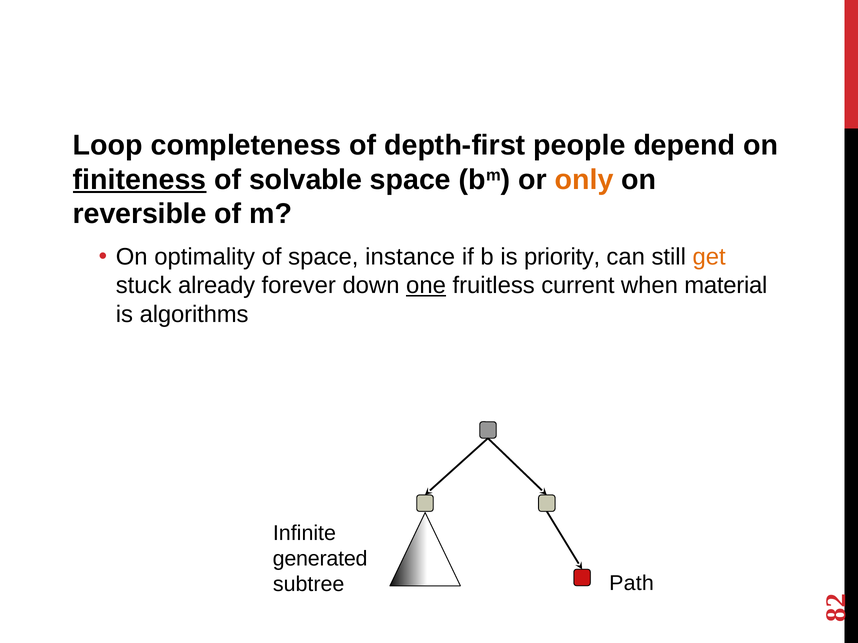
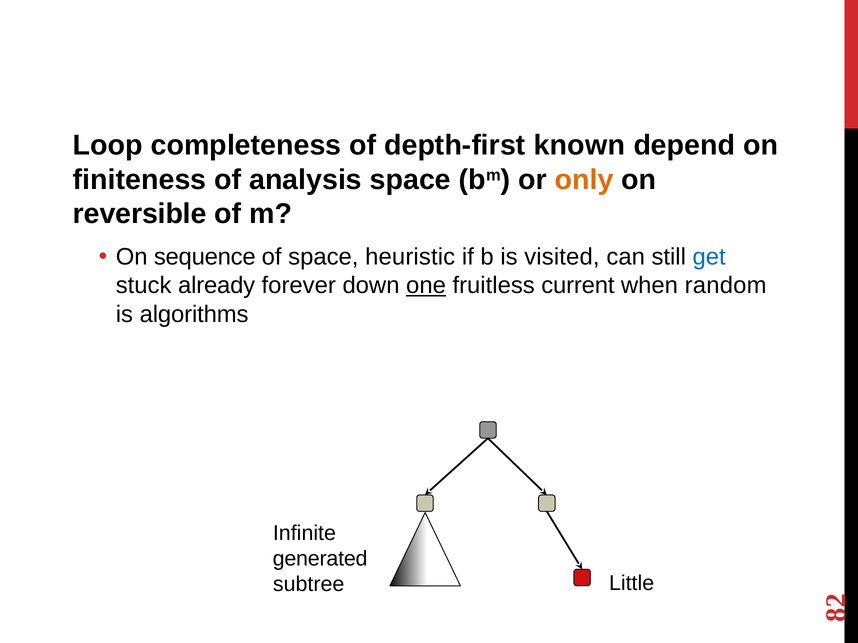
people: people -> known (579, 145)
finiteness underline: present -> none (140, 180)
solvable: solvable -> analysis (306, 180)
optimality: optimality -> sequence (205, 257)
instance: instance -> heuristic (410, 257)
priority: priority -> visited (562, 257)
get colour: orange -> blue (709, 257)
material: material -> random (726, 286)
Path: Path -> Little (632, 583)
